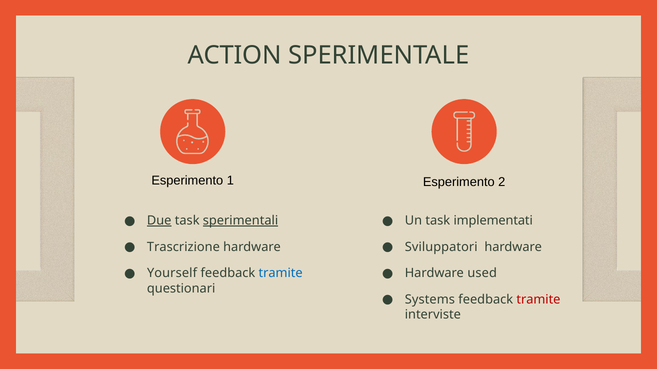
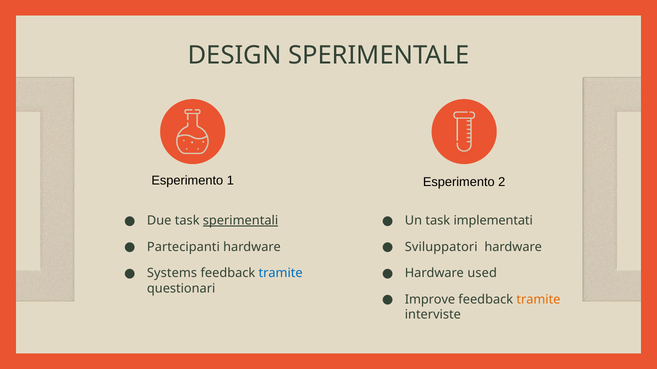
ACTION: ACTION -> DESIGN (235, 56)
Due underline: present -> none (159, 221)
Trascrizione: Trascrizione -> Partecipanti (183, 247)
Yourself: Yourself -> Systems (172, 274)
Systems: Systems -> Improve (430, 300)
tramite colour: red -> orange (538, 300)
